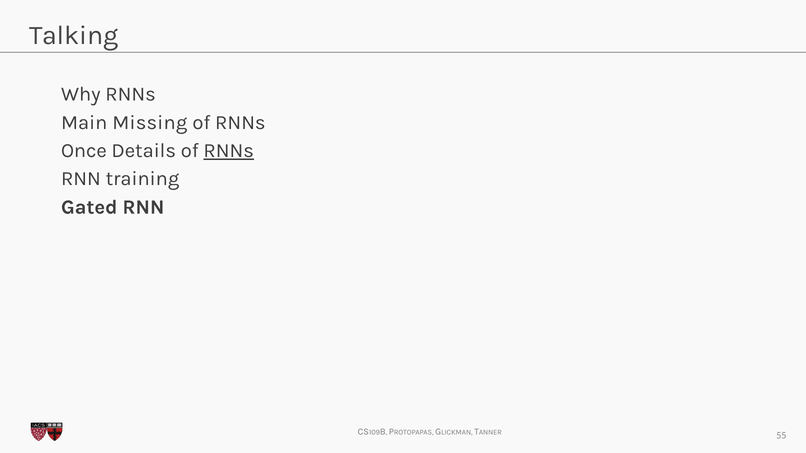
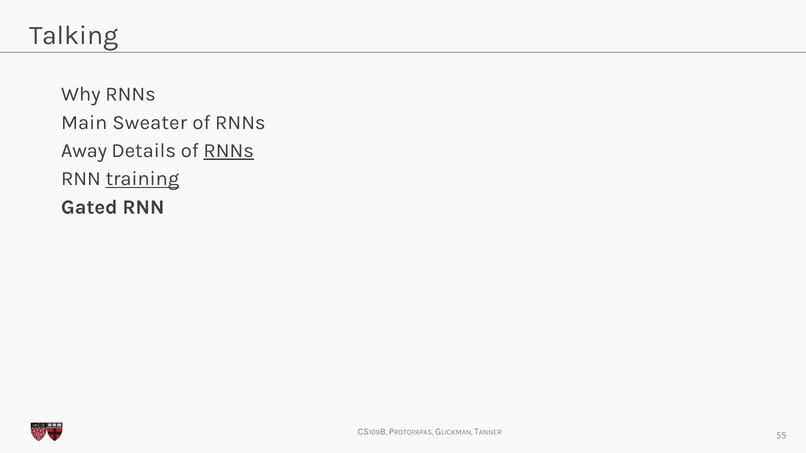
Missing: Missing -> Sweater (150, 123)
Once: Once -> Away (84, 151)
training underline: none -> present (142, 179)
